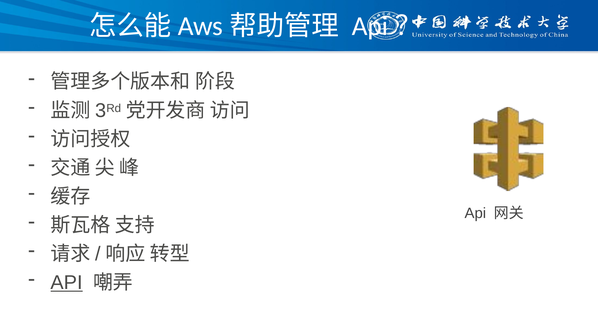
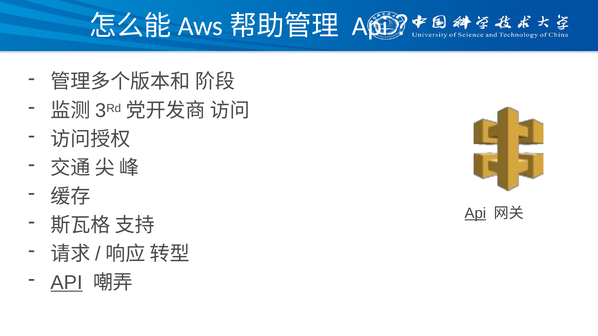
Api underline: none -> present (475, 214)
